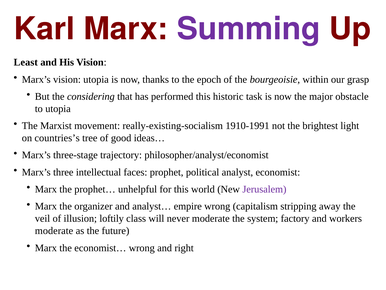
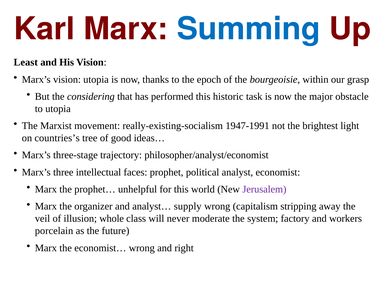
Summing colour: purple -> blue (249, 29)
1910-1991: 1910-1991 -> 1947-1991 (247, 126)
empire: empire -> supply (188, 206)
loftily: loftily -> whole (112, 218)
moderate: moderate -> porcelain (54, 230)
